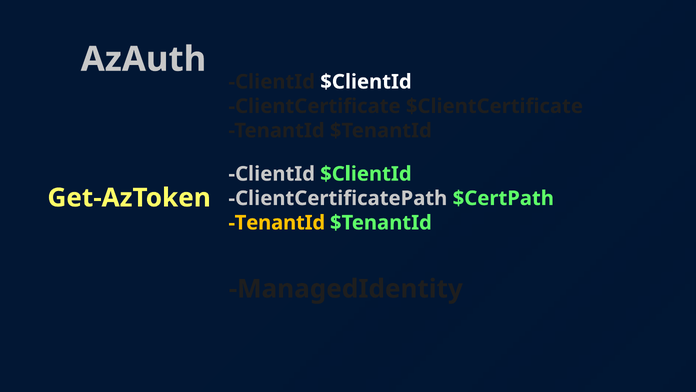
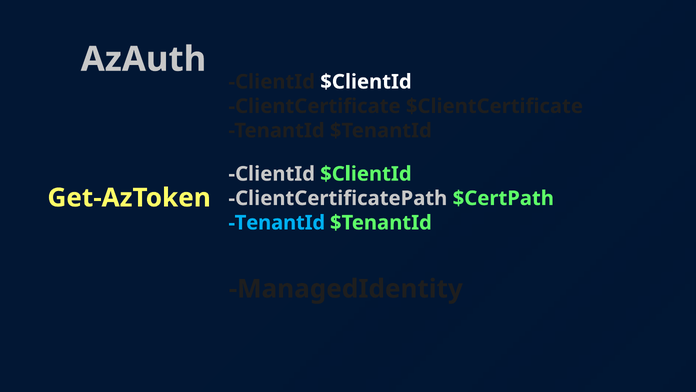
TenantId colour: yellow -> light blue (277, 222)
